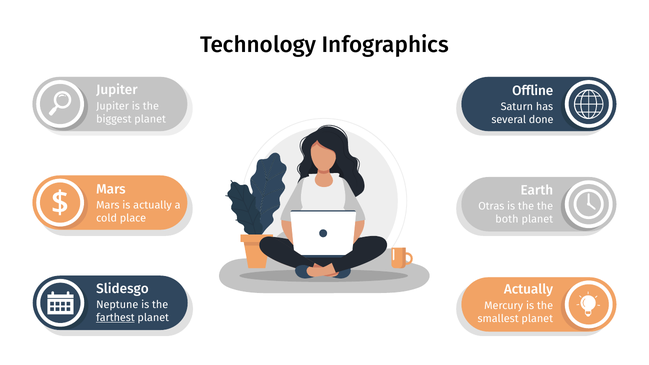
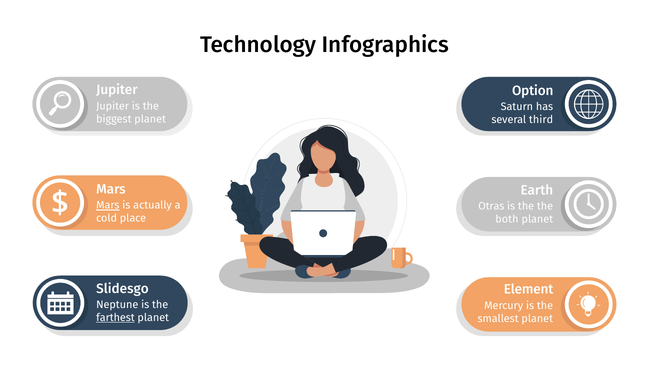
Offline: Offline -> Option (533, 91)
done: done -> third (541, 120)
Mars underline: none -> present (108, 205)
Actually: Actually -> Element (529, 290)
